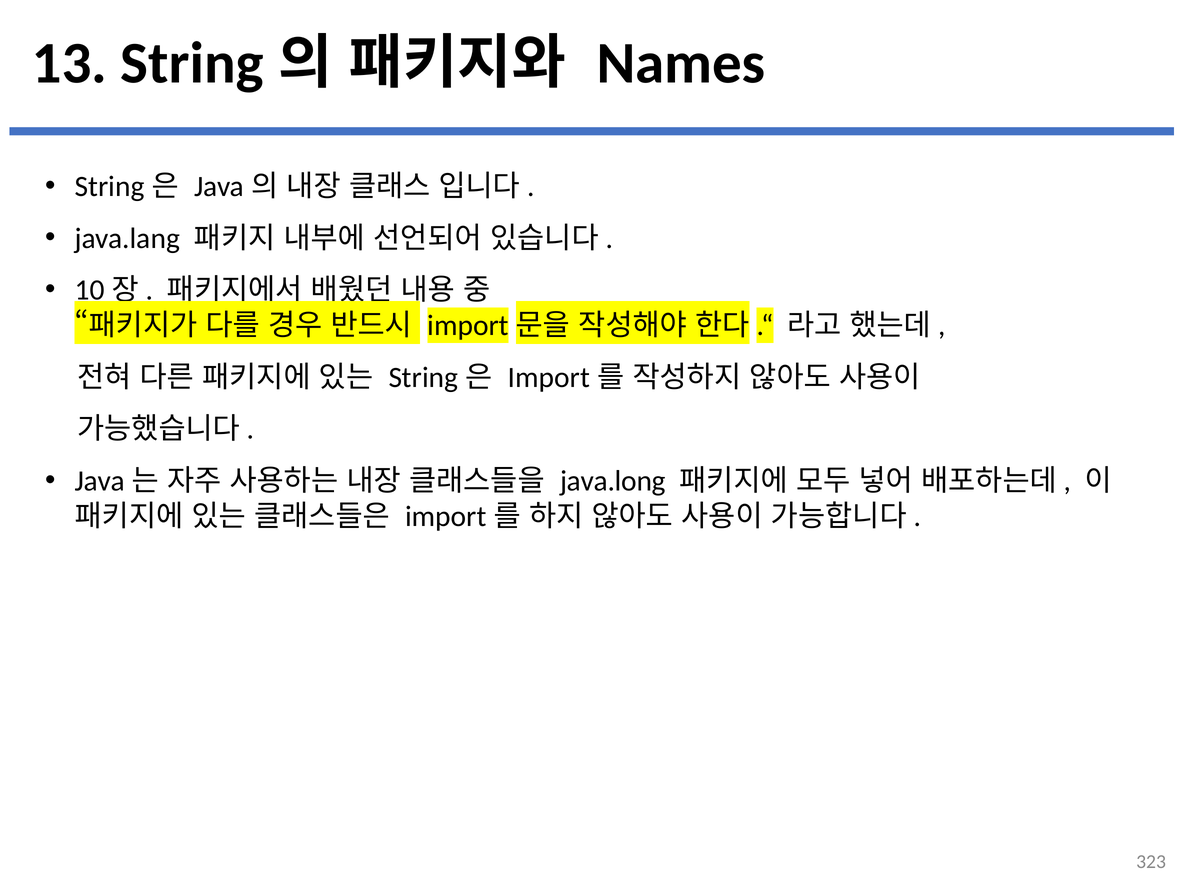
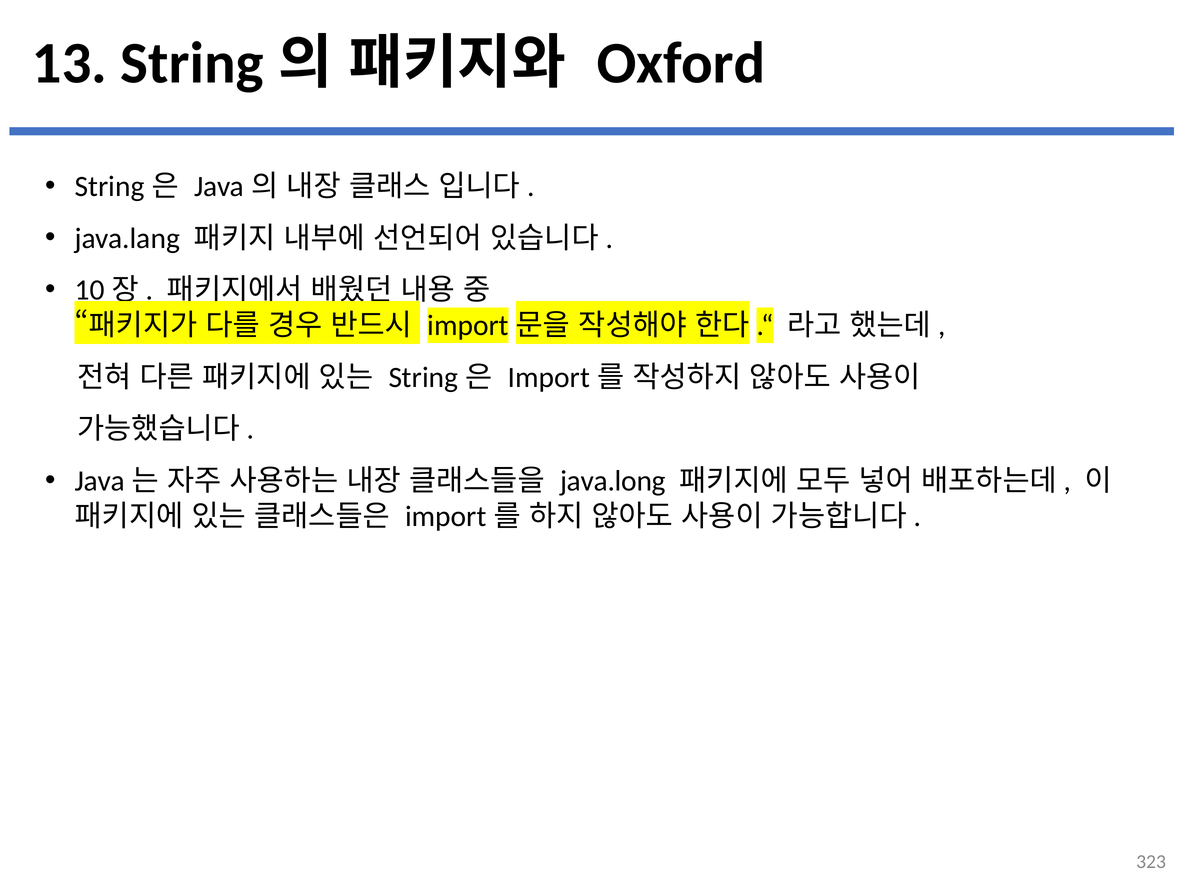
Names: Names -> Oxford (681, 63)
